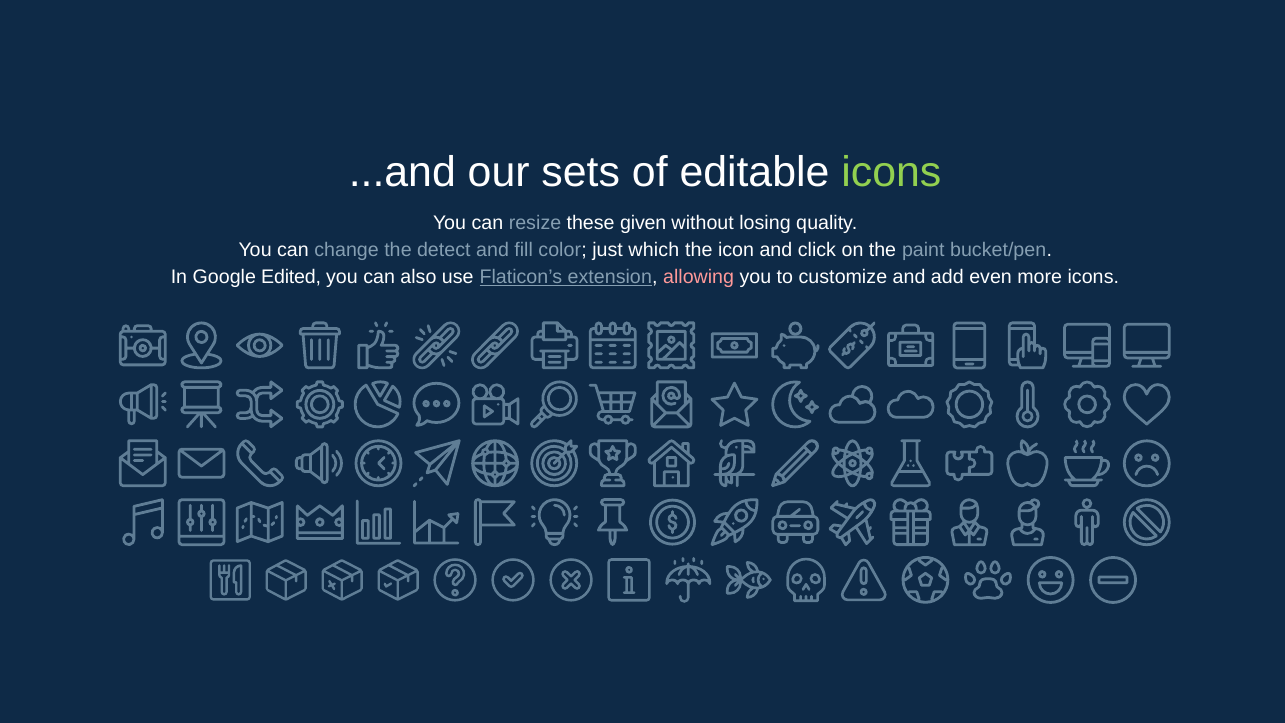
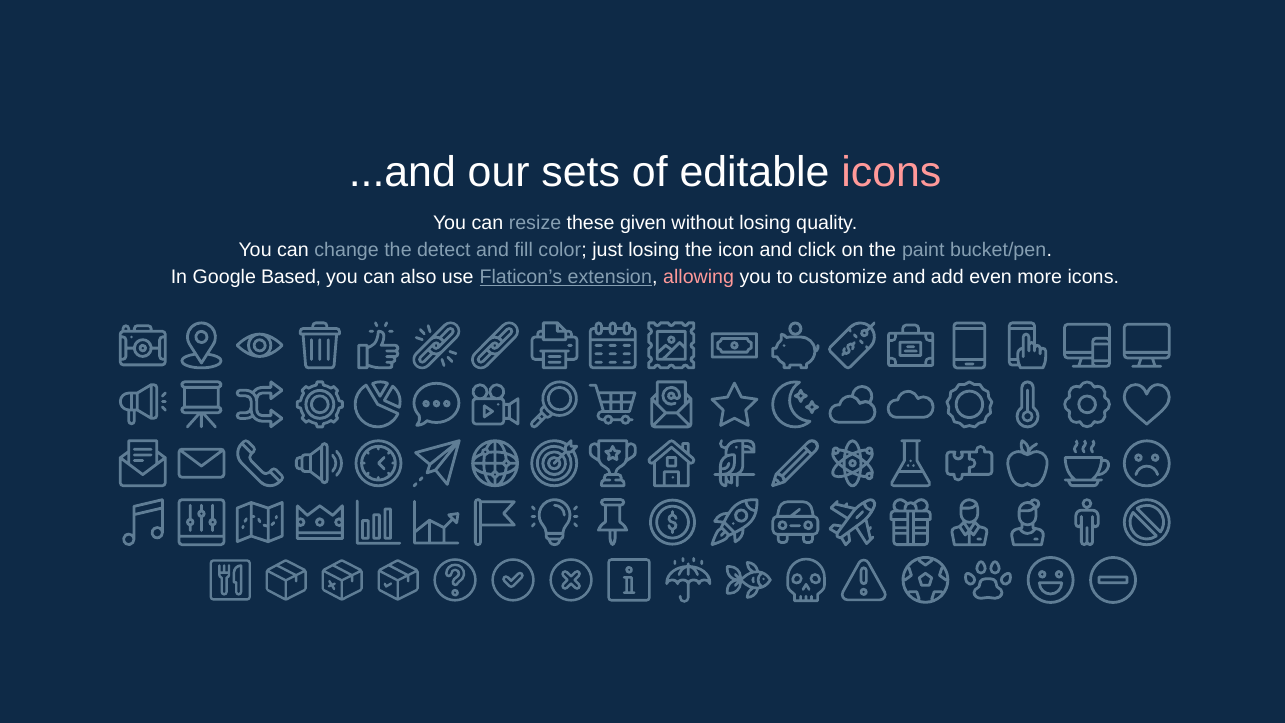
icons colour: light green -> pink (891, 173)
just which: which -> losing (654, 250)
Edited: Edited -> Based (291, 277)
